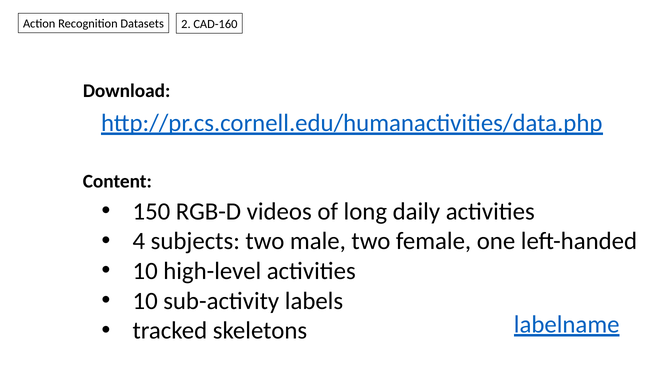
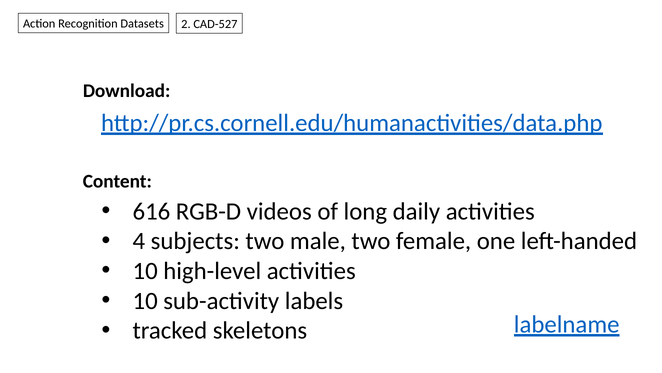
CAD-160: CAD-160 -> CAD-527 (215, 24)
150: 150 -> 616 (151, 211)
